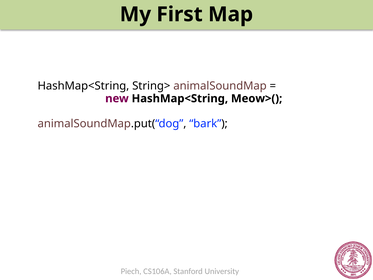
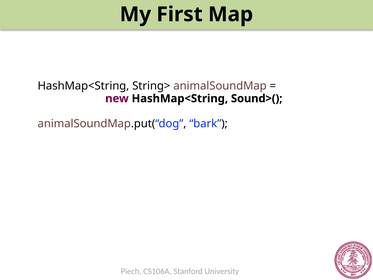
Meow>(: Meow>( -> Sound>( (257, 98)
